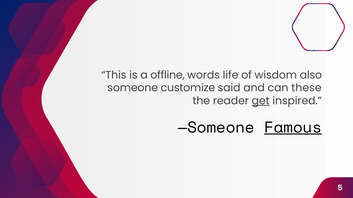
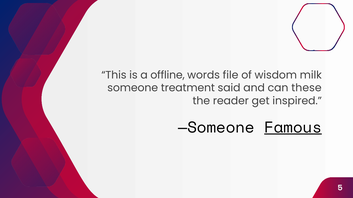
life: life -> file (231, 75)
also: also -> milk (311, 75)
customize: customize -> treatment (188, 88)
get underline: present -> none (261, 101)
